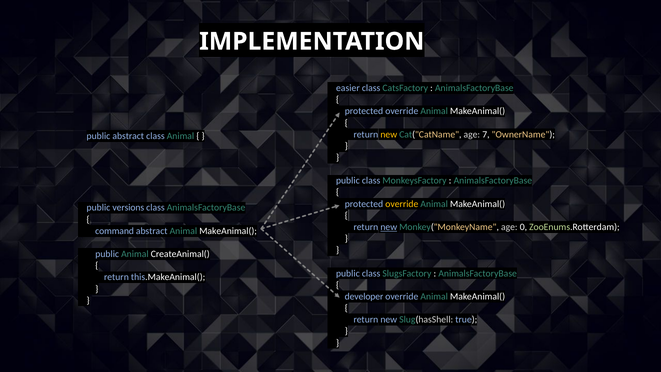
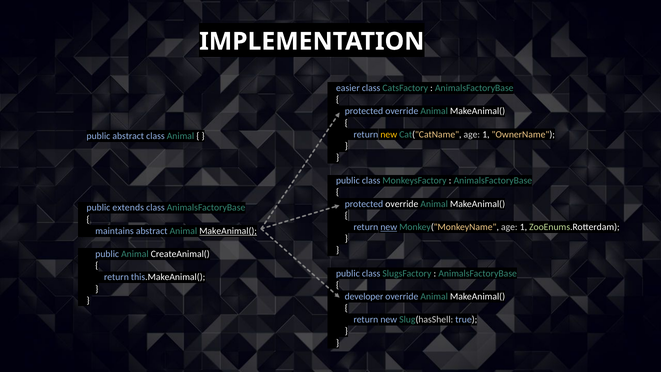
Cat("CatName age 7: 7 -> 1 (486, 134)
override colour: yellow -> white (402, 204)
versions: versions -> extends (128, 208)
Monkey("MonkeyName age 0: 0 -> 1 (523, 227)
command: command -> maintains (115, 231)
MakeAnimal( underline: none -> present (228, 231)
